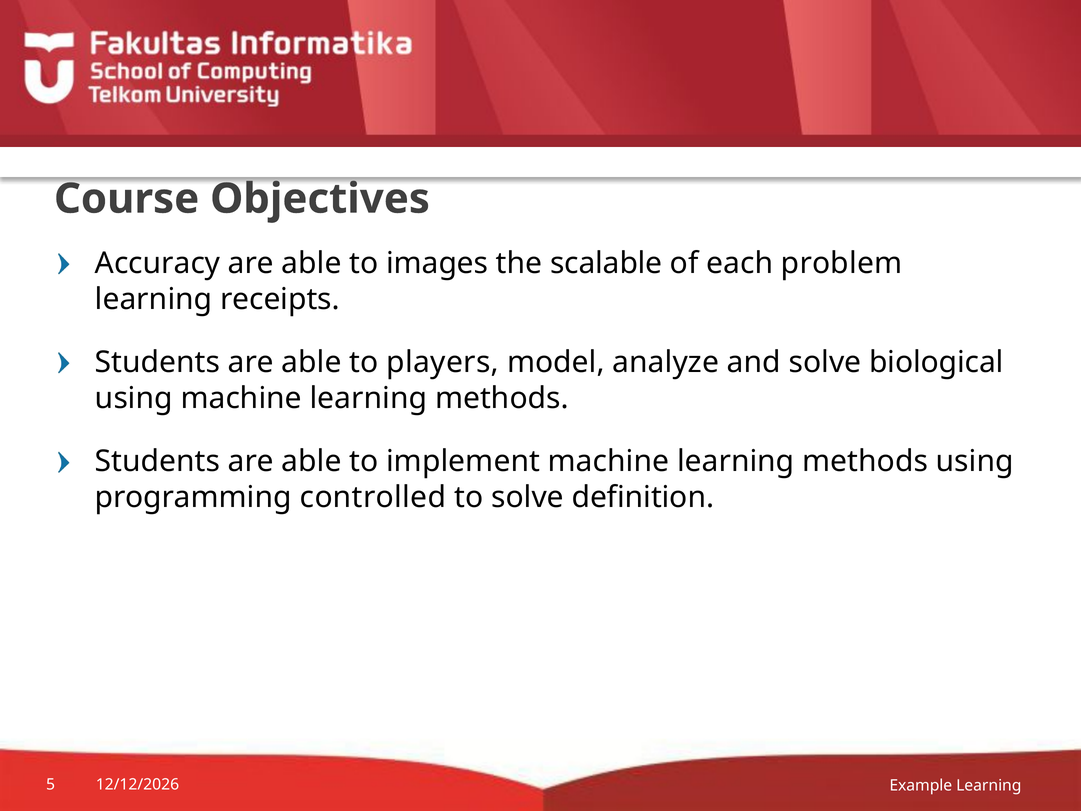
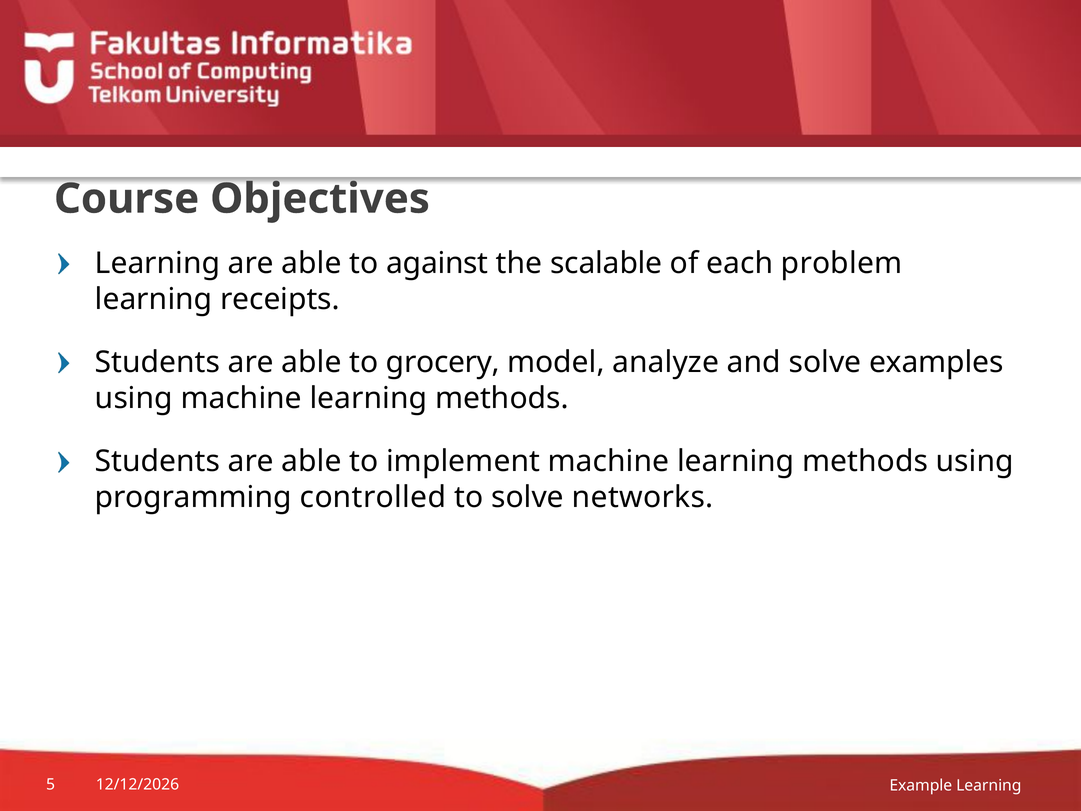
Accuracy: Accuracy -> Learning (158, 263)
images: images -> against (437, 263)
players: players -> grocery (443, 362)
biological: biological -> examples (936, 362)
definition: definition -> networks (643, 497)
